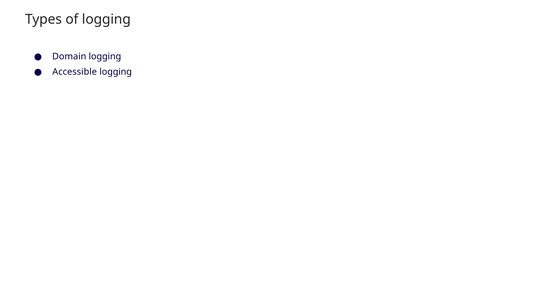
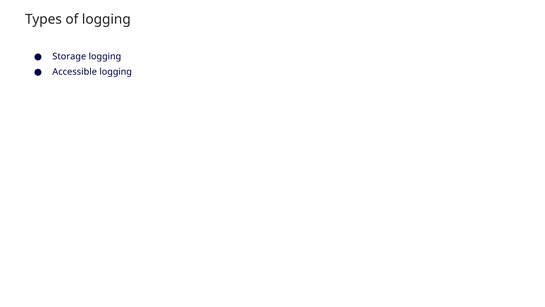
Domain: Domain -> Storage (69, 56)
